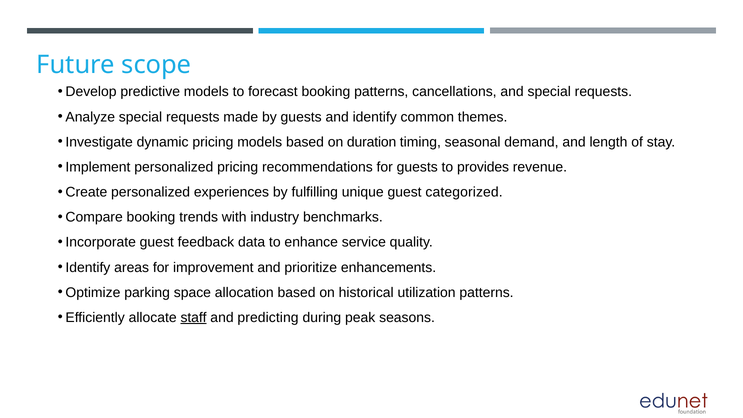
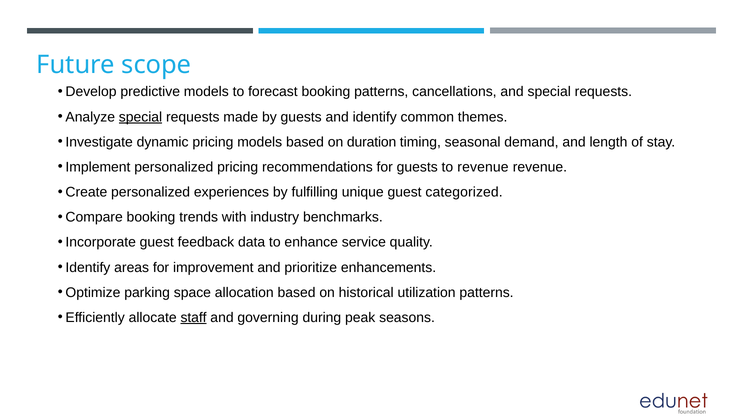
special underline: none -> present (141, 117)
to provides: provides -> revenue (483, 167)
predicting: predicting -> governing (268, 318)
